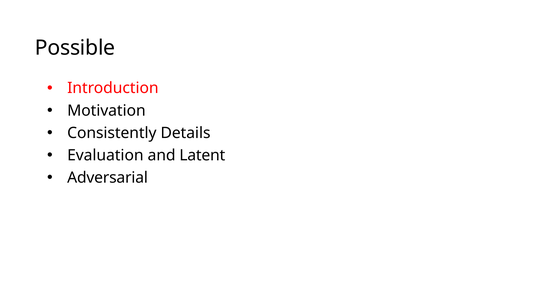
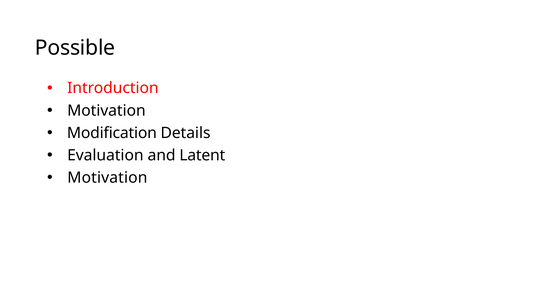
Consistently: Consistently -> Modification (112, 133)
Adversarial: Adversarial -> Motivation (107, 178)
